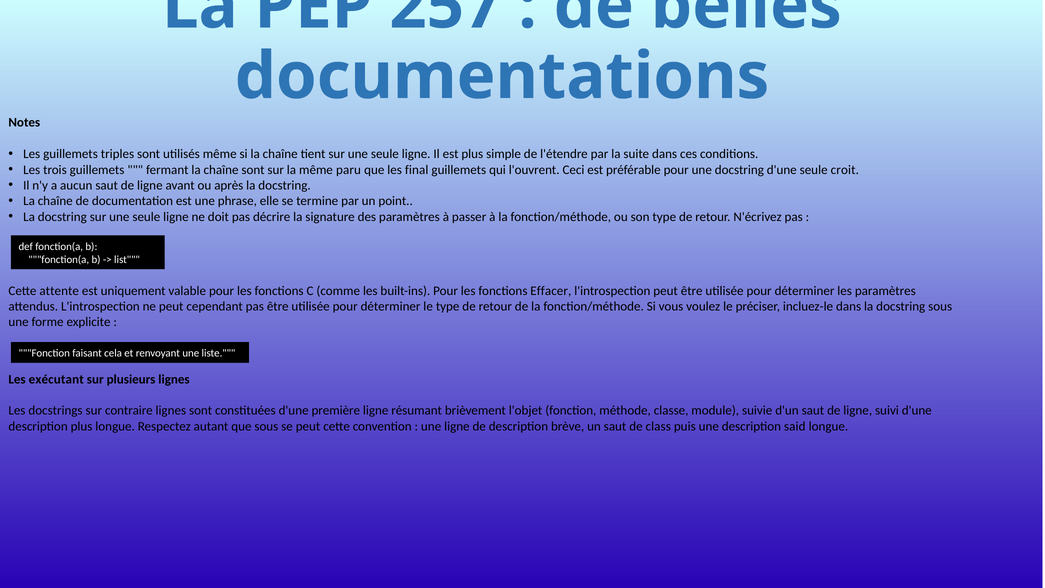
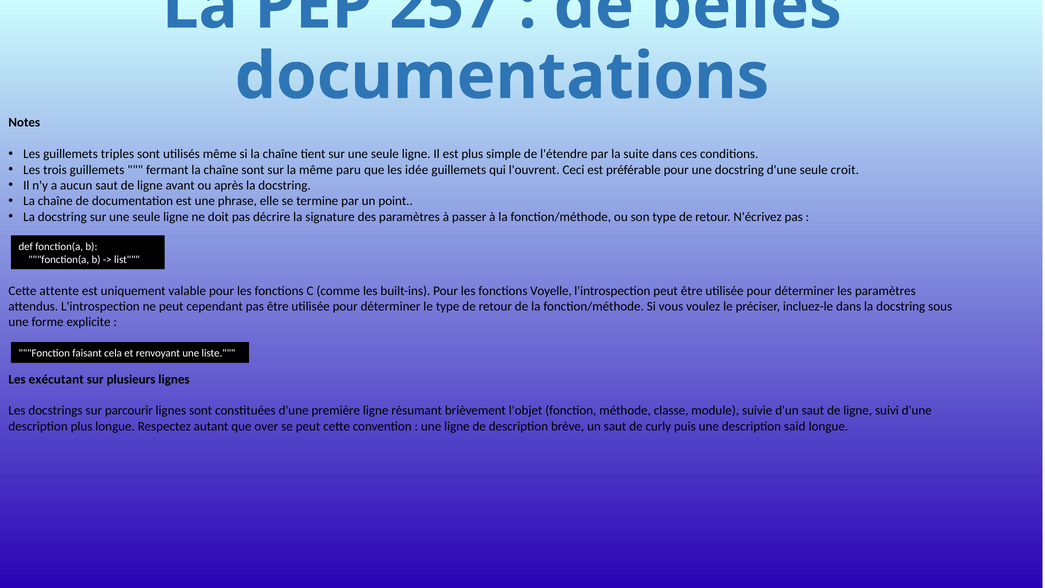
final: final -> idée (417, 170)
Effacer: Effacer -> Voyelle (551, 291)
contraire: contraire -> parcourir (129, 411)
que sous: sous -> over (266, 426)
class: class -> curly (658, 426)
